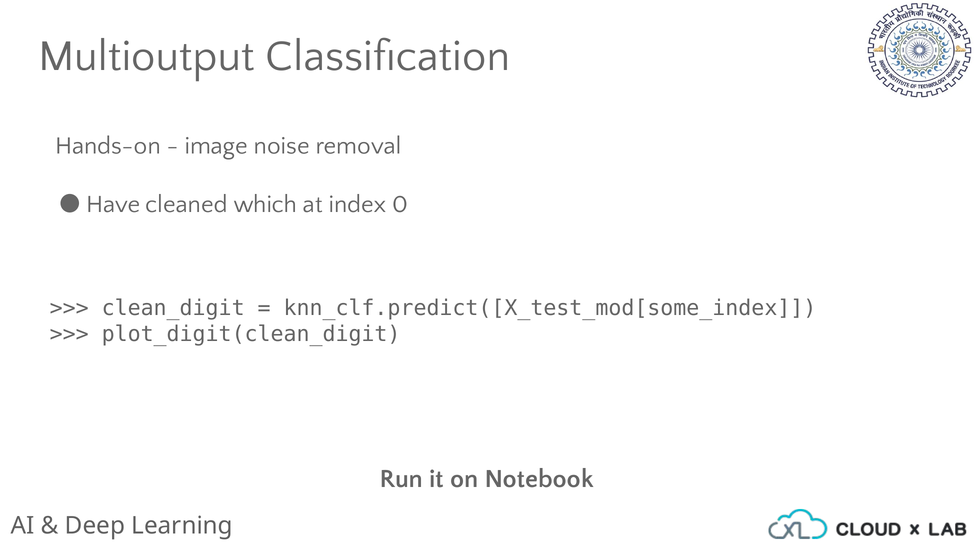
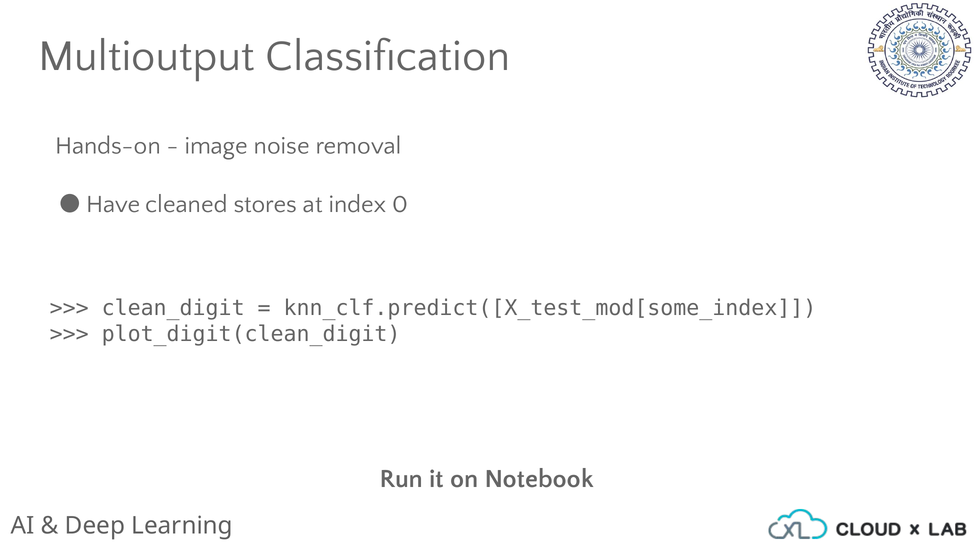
which: which -> stores (265, 204)
